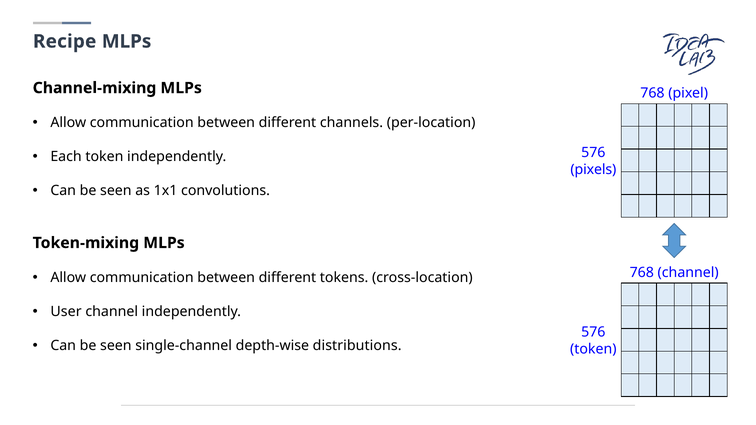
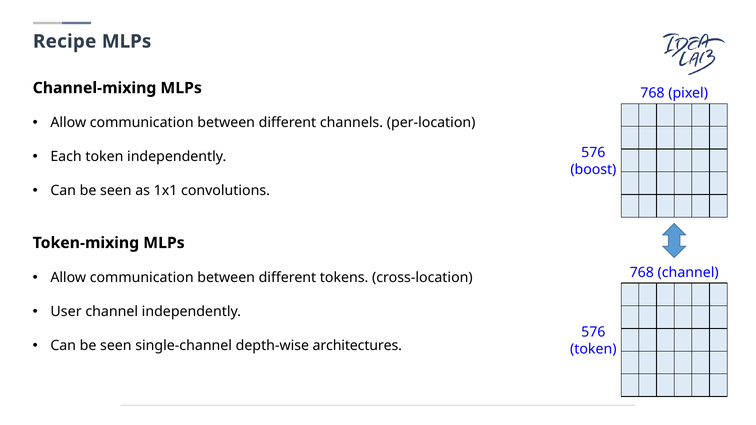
pixels: pixels -> boost (593, 170)
distributions: distributions -> architectures (357, 346)
